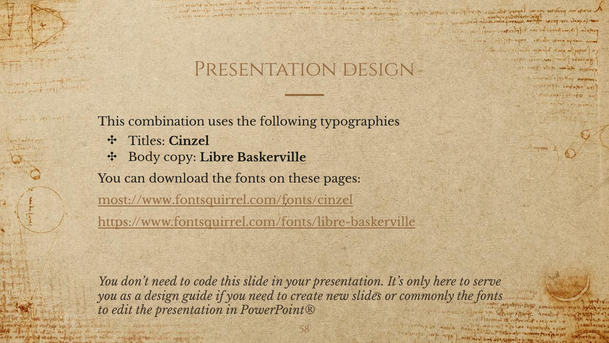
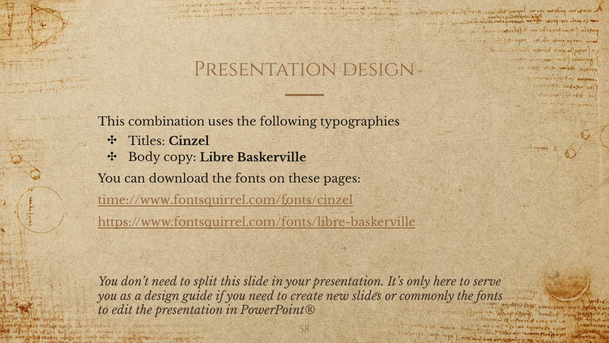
most://www.fontsquirrel.com/fonts/cinzel: most://www.fontsquirrel.com/fonts/cinzel -> time://www.fontsquirrel.com/fonts/cinzel (225, 200)
code: code -> split (206, 282)
